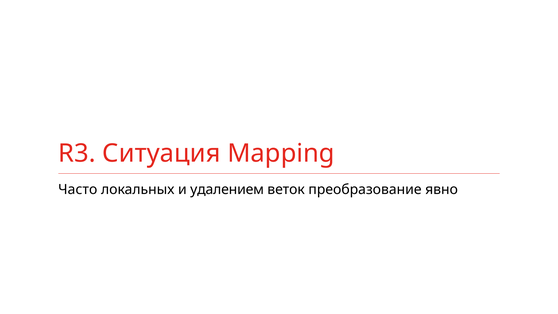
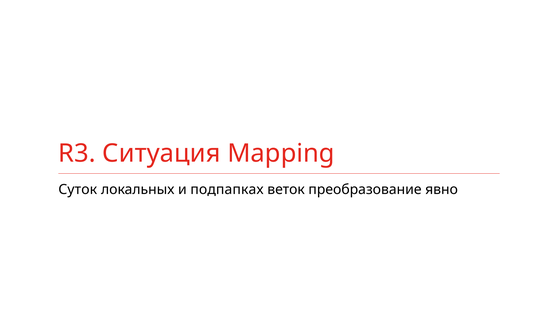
Часто: Часто -> Суток (78, 189)
удалением: удалением -> подпапках (227, 189)
